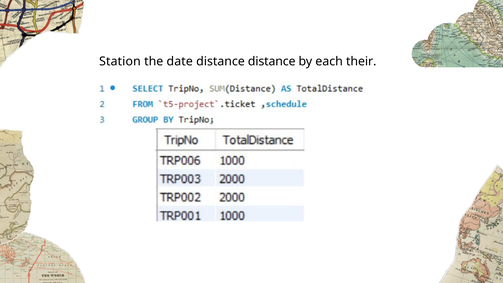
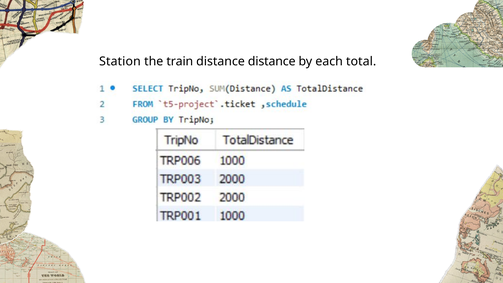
date: date -> train (180, 62)
their: their -> total (361, 62)
